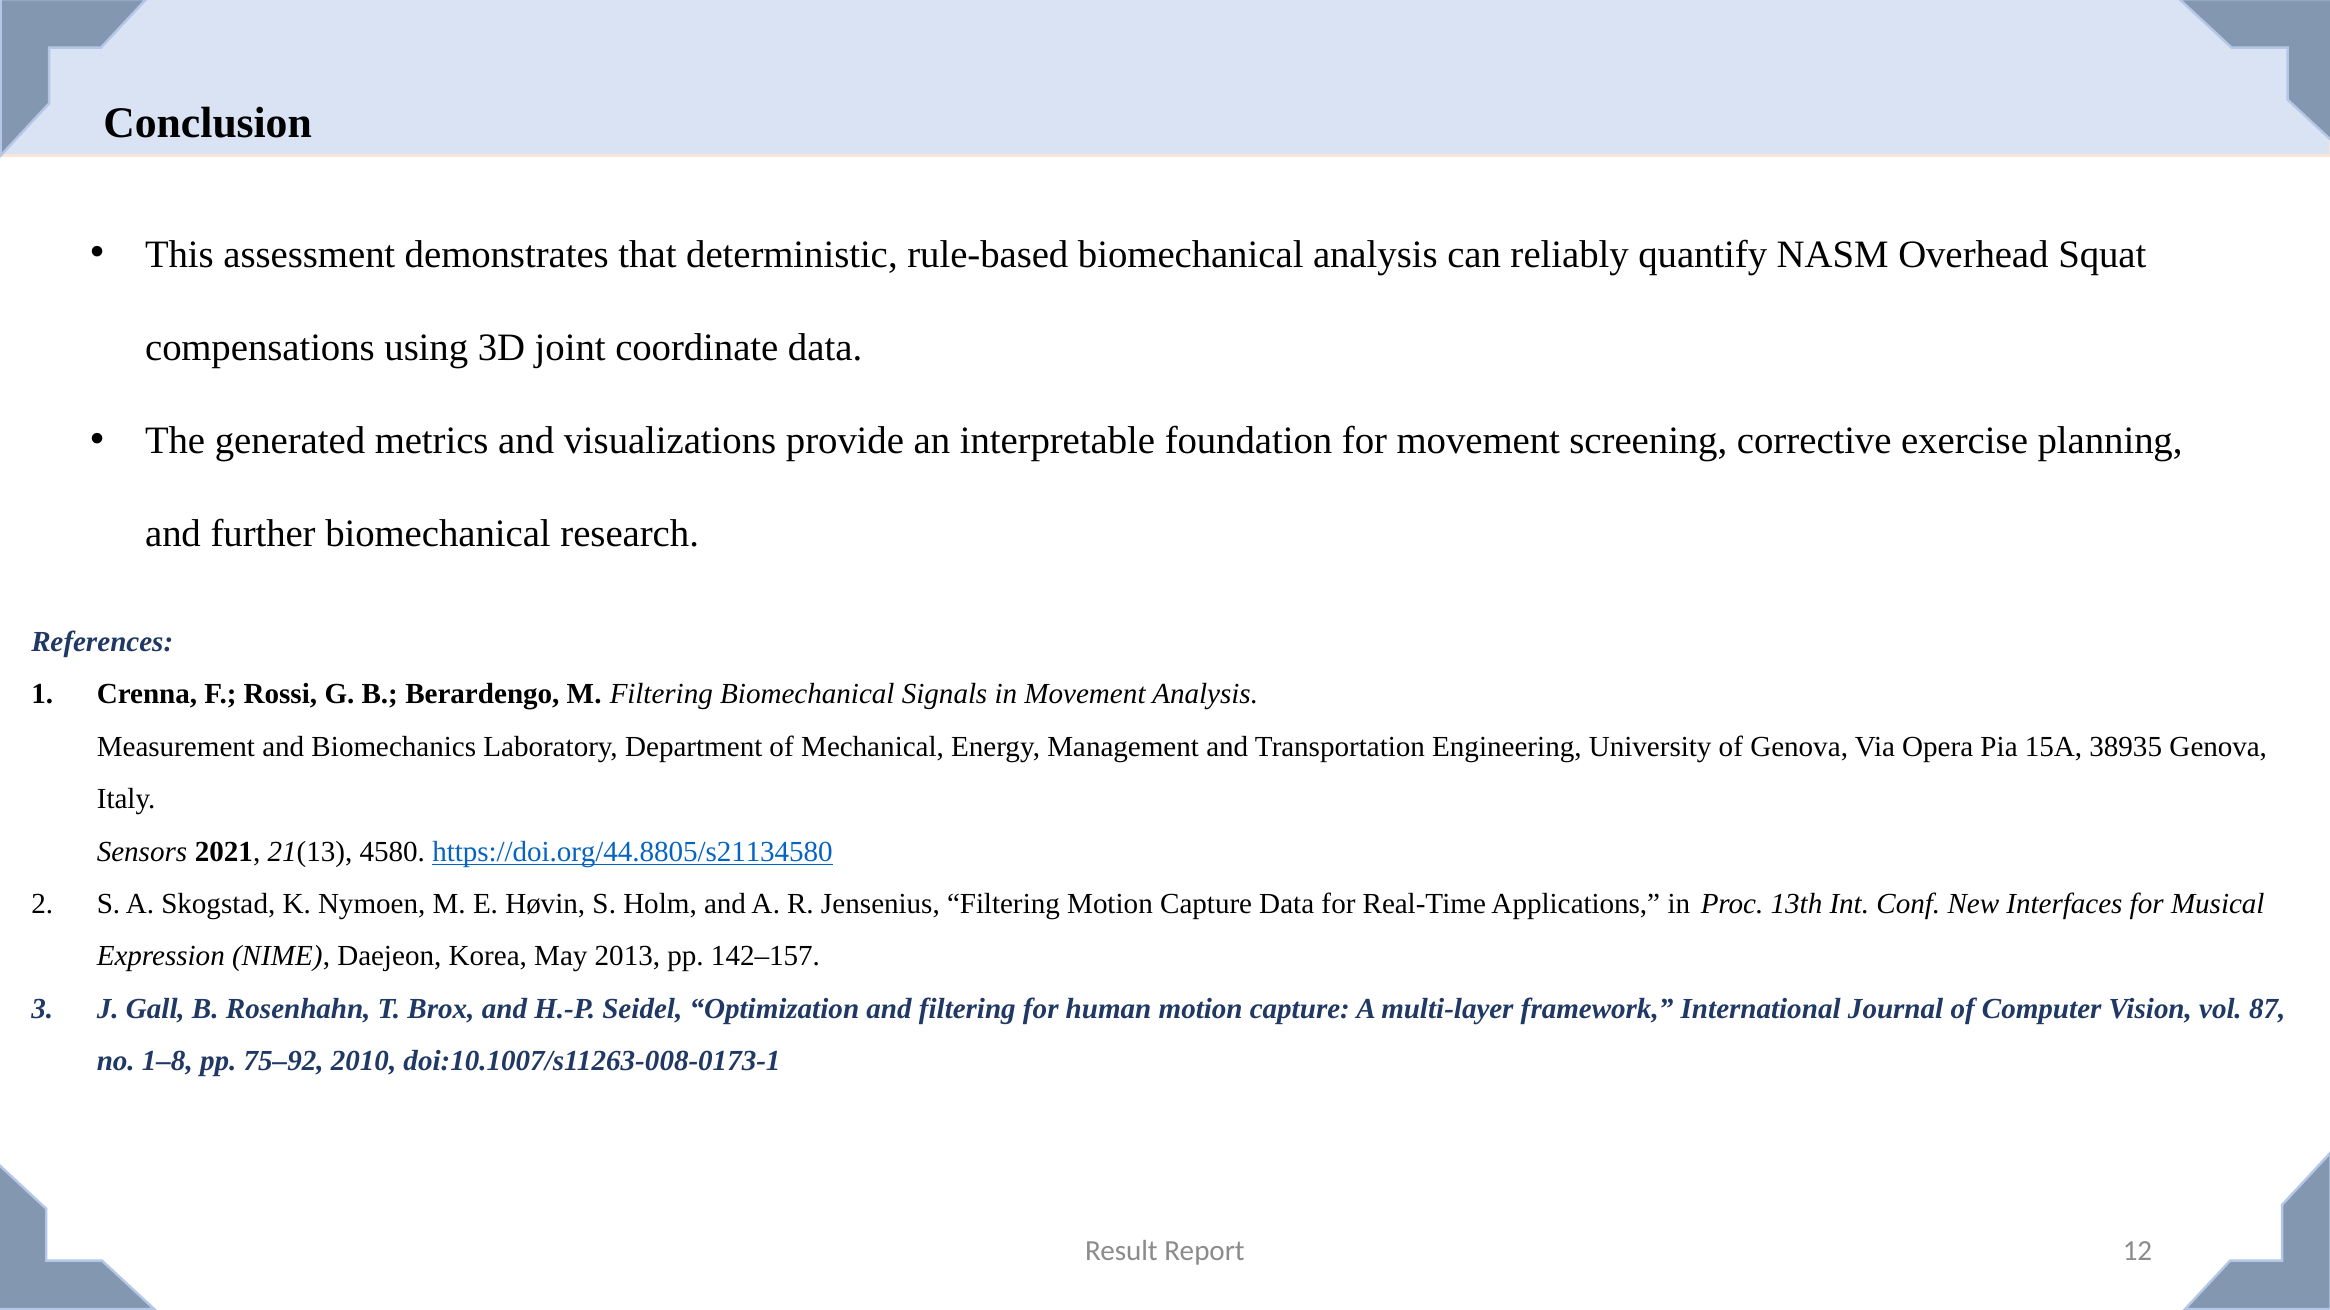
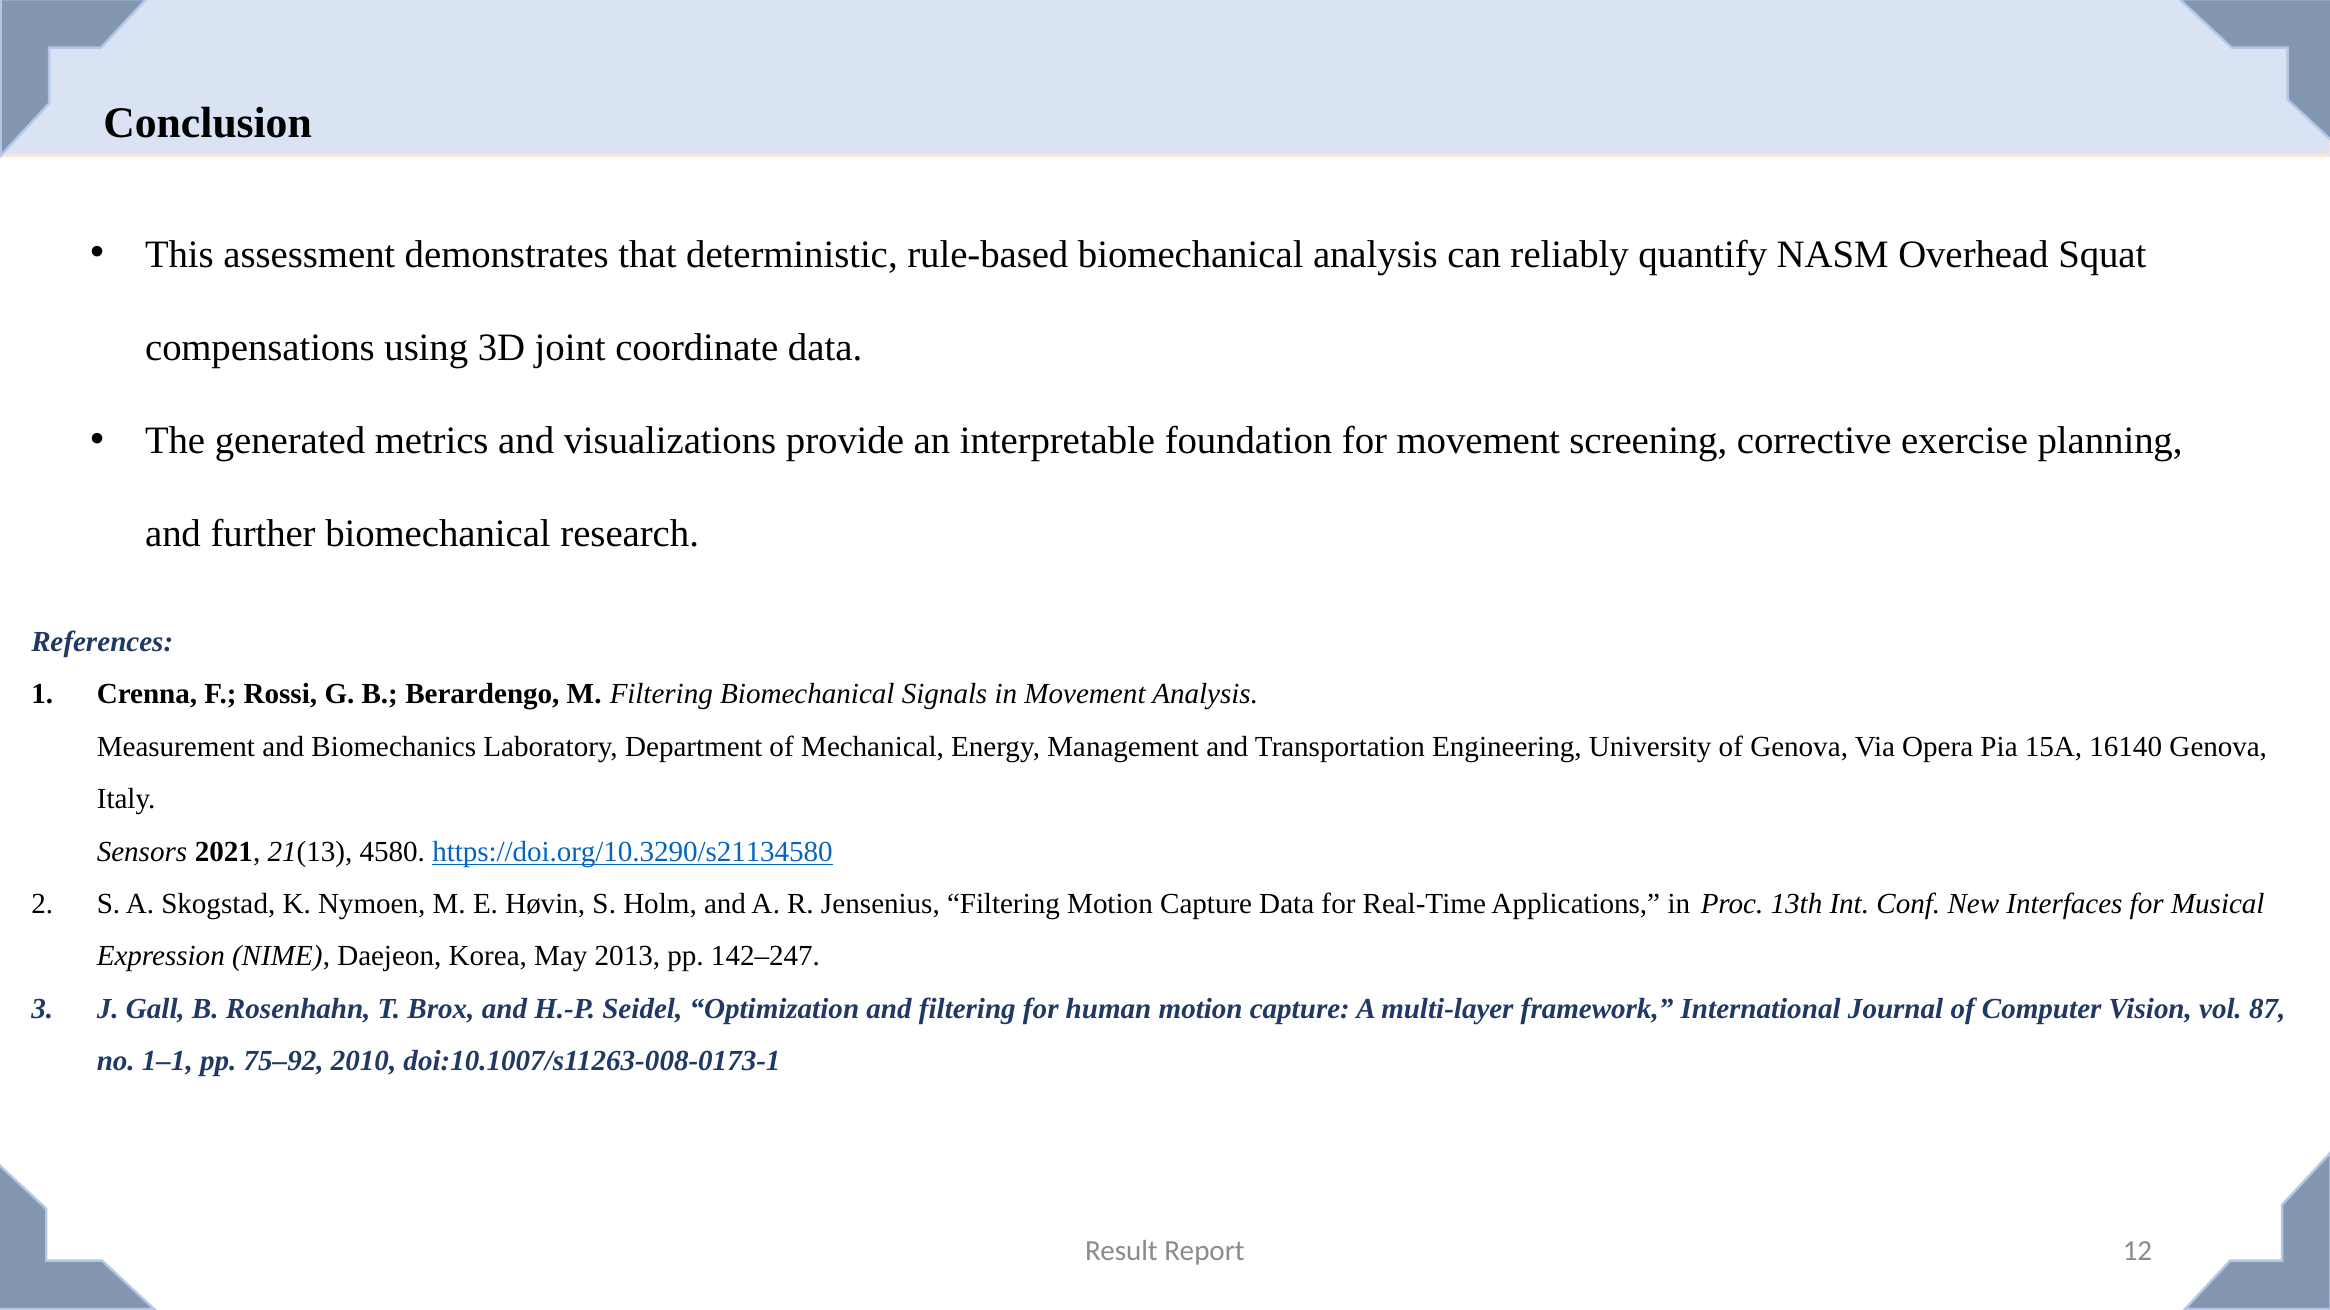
38935: 38935 -> 16140 (2126, 747)
https://doi.org/44.8805/s21134580: https://doi.org/44.8805/s21134580 -> https://doi.org/10.3290/s21134580 (633, 852)
142–157: 142–157 -> 142–247 (765, 957)
1–8: 1–8 -> 1–1 (167, 1062)
